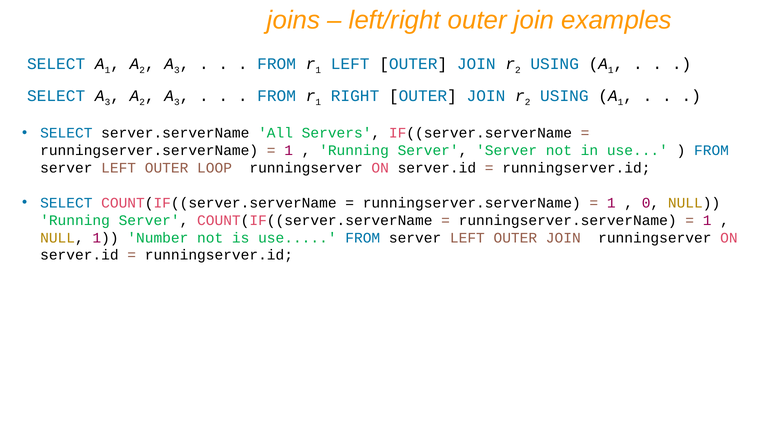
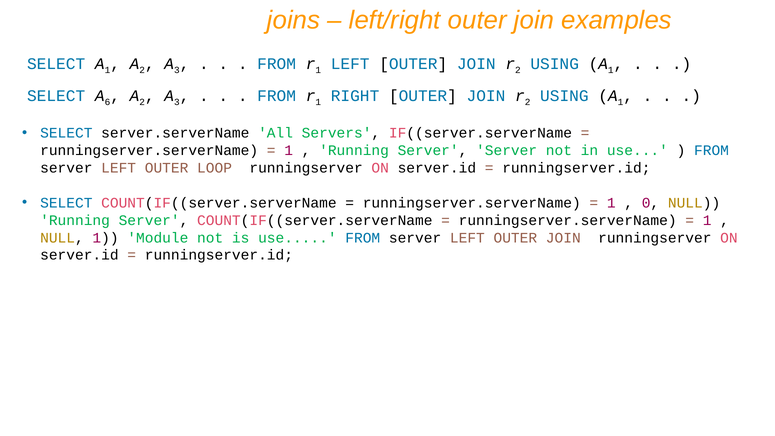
3: 3 -> 6 (107, 102)
Number: Number -> Module (158, 238)
